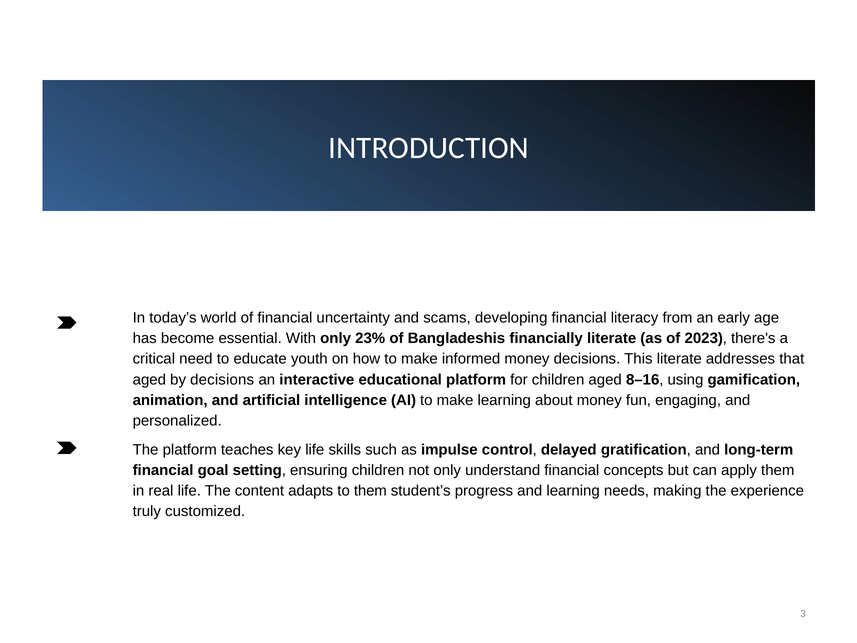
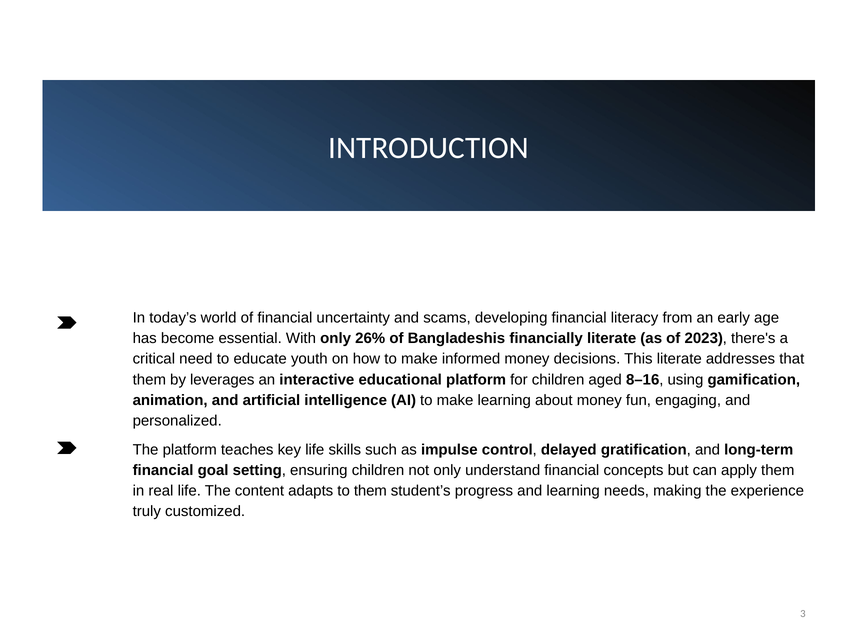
23%: 23% -> 26% (370, 338)
aged: aged -> them (149, 379)
by decisions: decisions -> leverages (222, 379)
